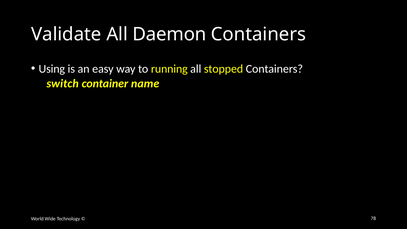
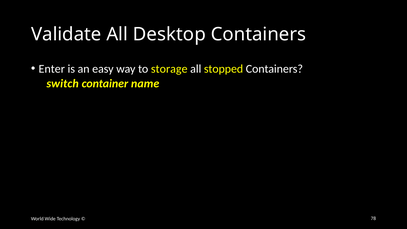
Daemon: Daemon -> Desktop (169, 34)
Using: Using -> Enter (52, 69)
running: running -> storage (169, 69)
